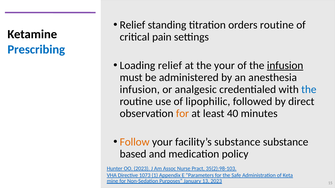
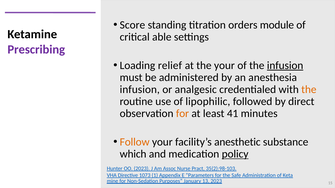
Relief: Relief -> Score (132, 25)
orders routine: routine -> module (277, 25)
pain: pain -> able (162, 37)
Prescribing colour: blue -> purple (36, 49)
the colour: blue -> orange (309, 90)
40: 40 -> 41 (233, 114)
facility’s substance: substance -> anesthetic (237, 142)
based: based -> which (133, 154)
policy underline: none -> present (235, 154)
